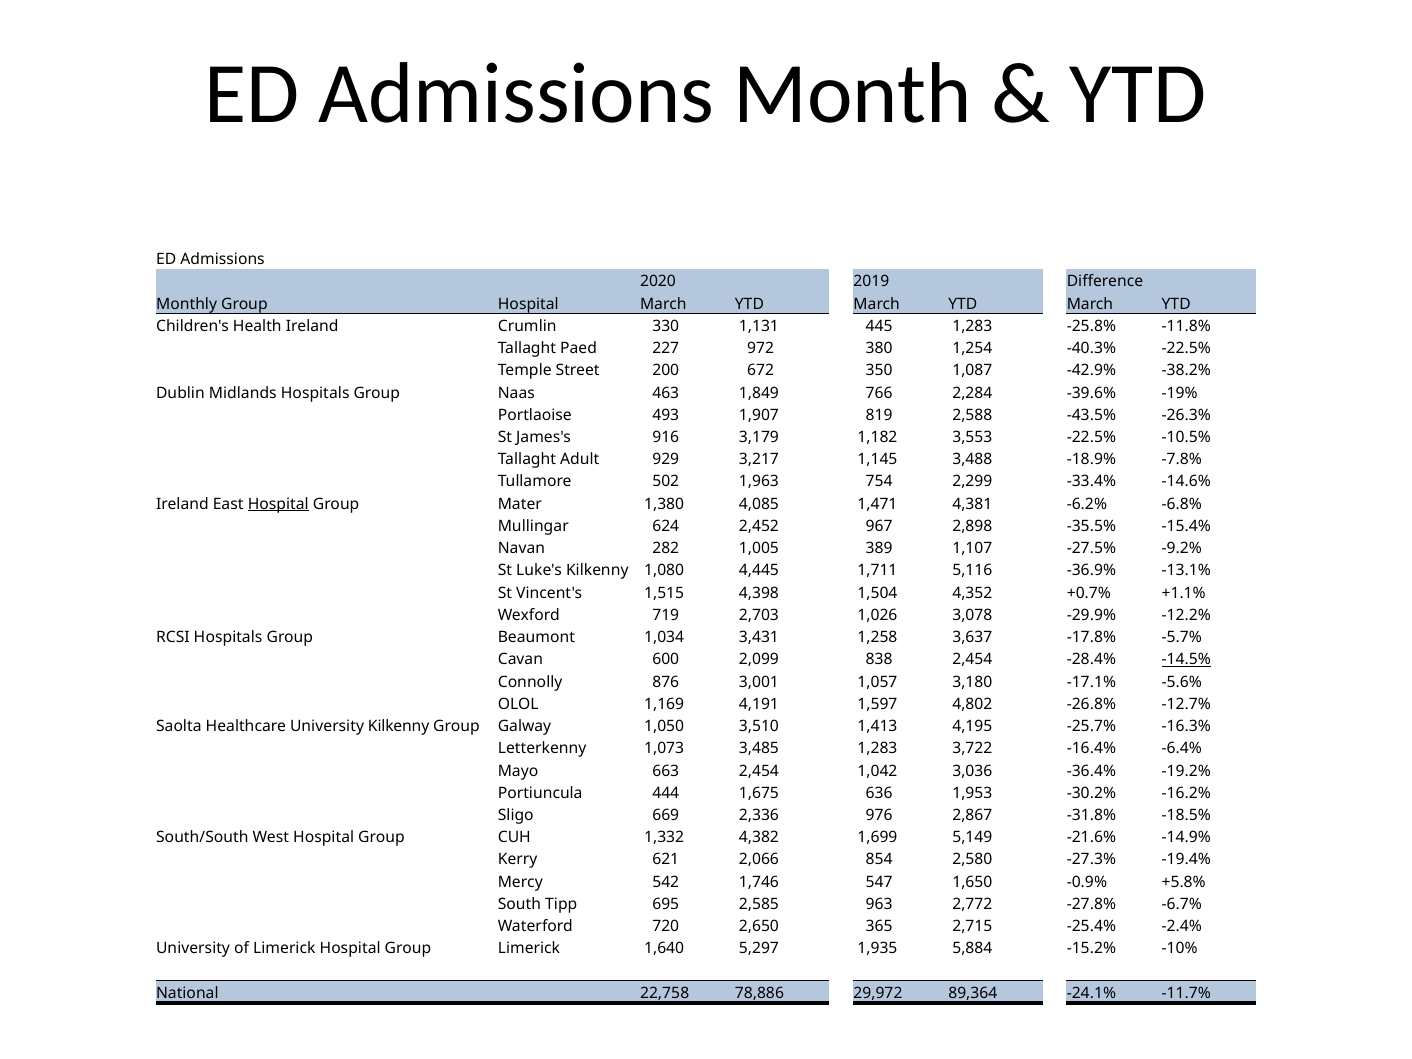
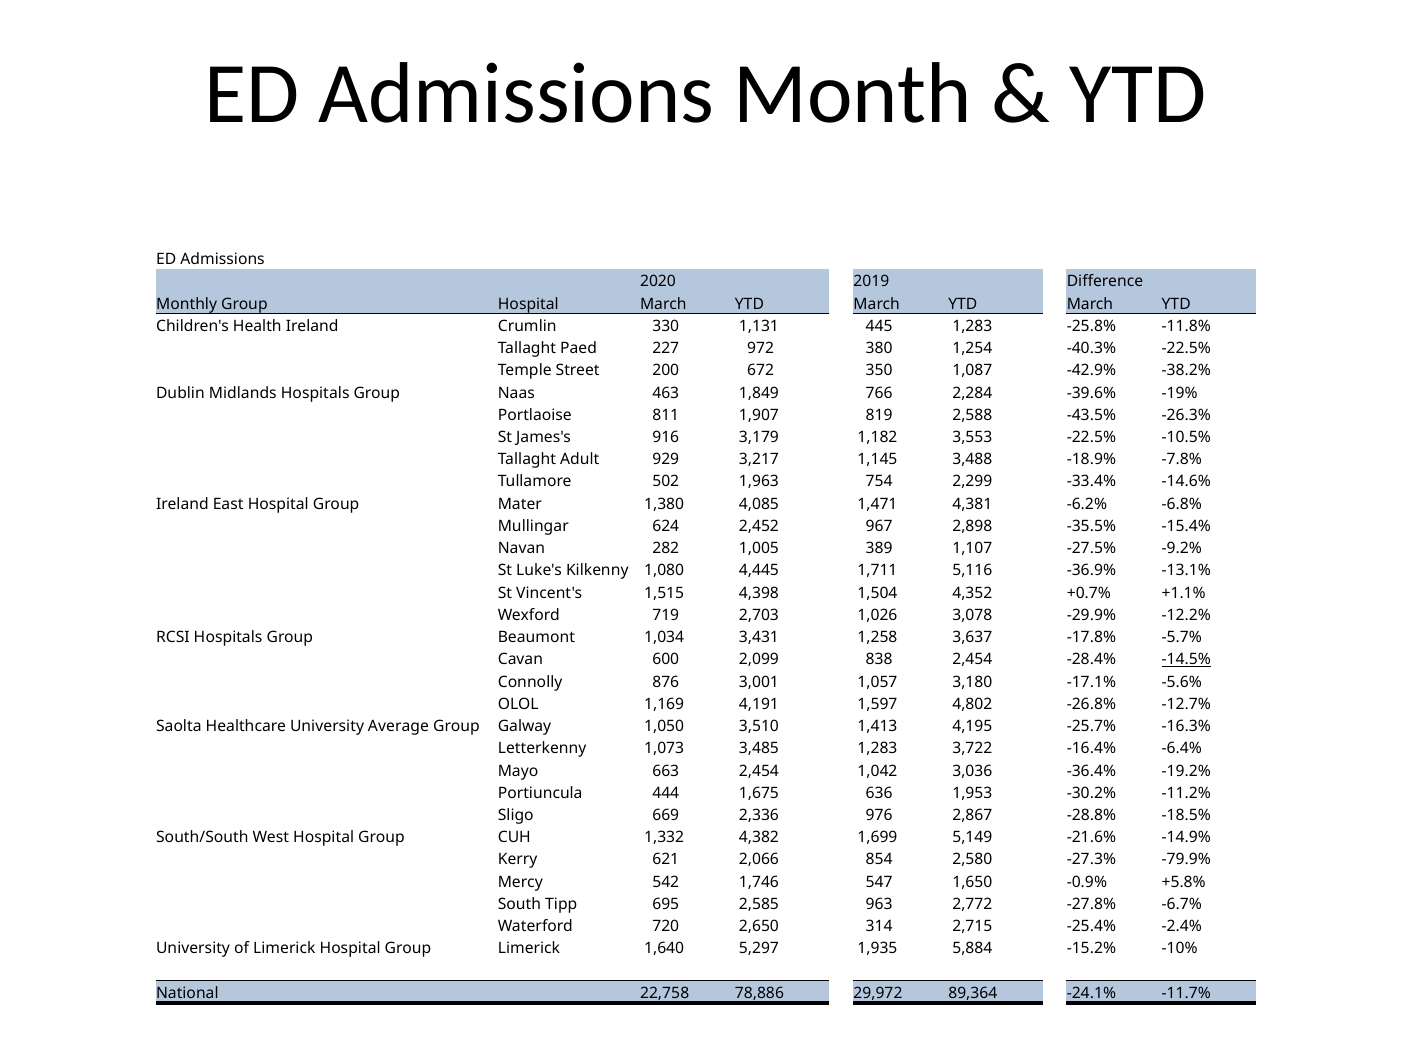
493: 493 -> 811 (666, 415)
Hospital underline: present -> none (278, 504)
University Kilkenny: Kilkenny -> Average (398, 726)
-16.2%: -16.2% -> -11.2% (1186, 793)
-31.8%: -31.8% -> -28.8% (1091, 815)
-19.4%: -19.4% -> -79.9% (1186, 860)
365: 365 -> 314 (879, 927)
